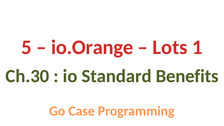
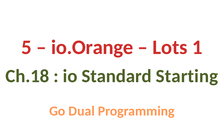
Ch.30: Ch.30 -> Ch.18 (27, 76)
Benefits: Benefits -> Starting (187, 76)
Case: Case -> Dual (82, 111)
